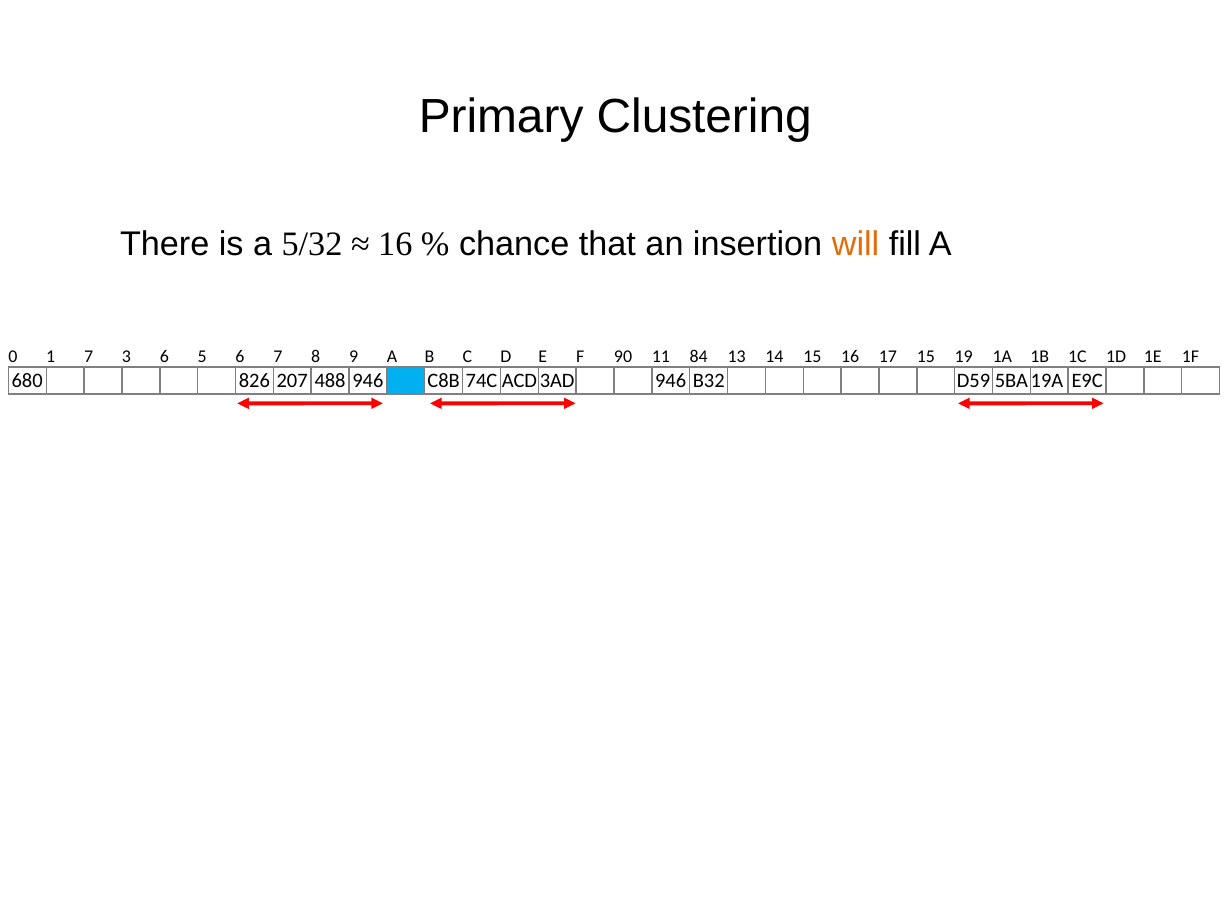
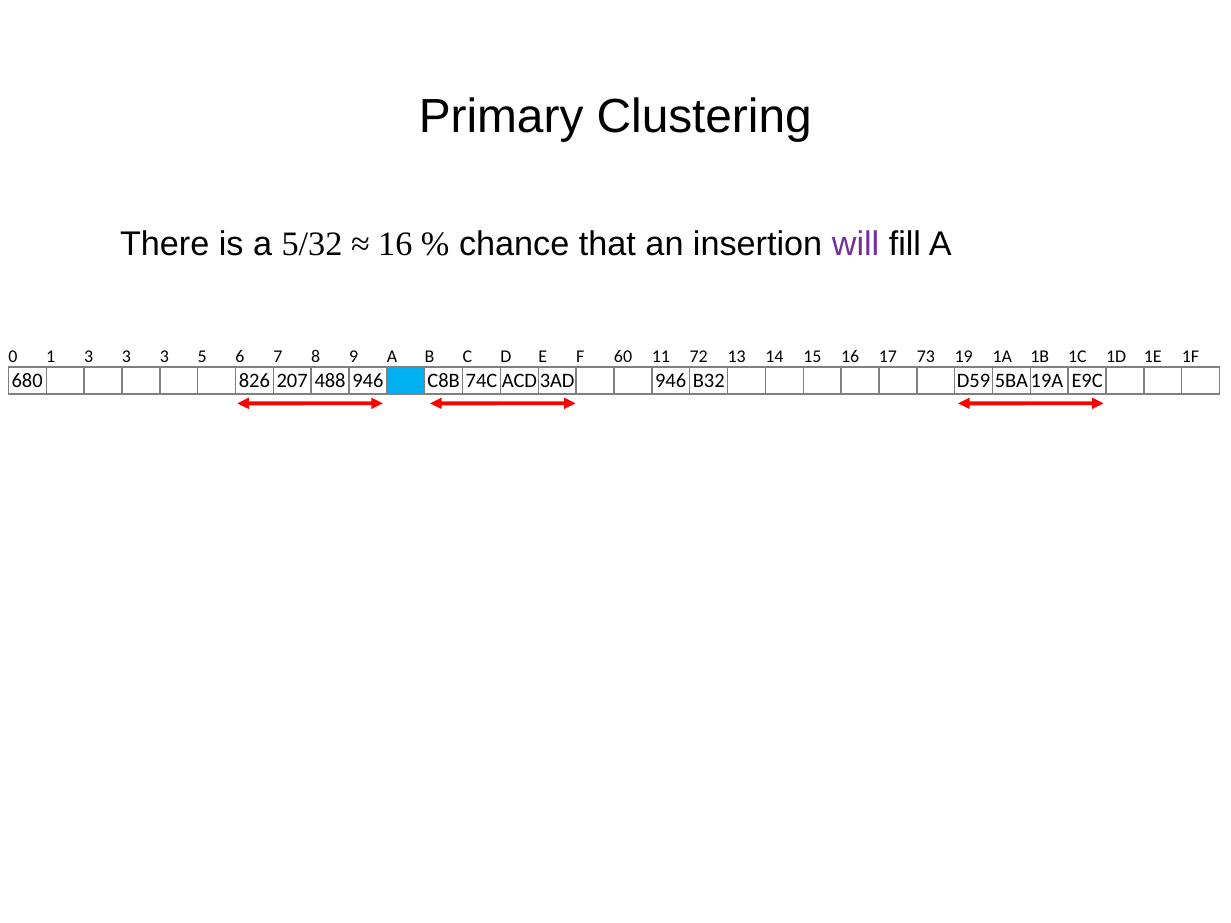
will colour: orange -> purple (856, 245)
1 7: 7 -> 3 (89, 356)
6: 6 -> 3 (164, 356)
90: 90 -> 60 (623, 356)
84: 84 -> 72 (699, 356)
17 15: 15 -> 73 (926, 356)
